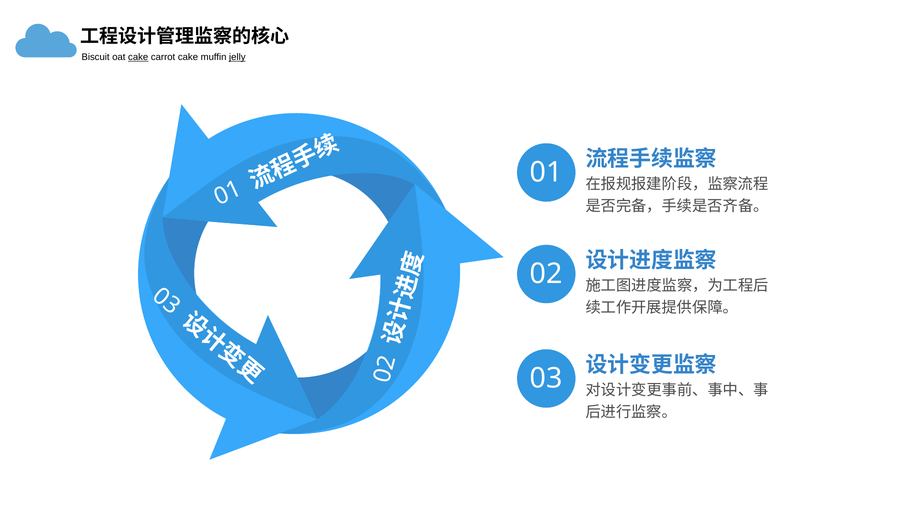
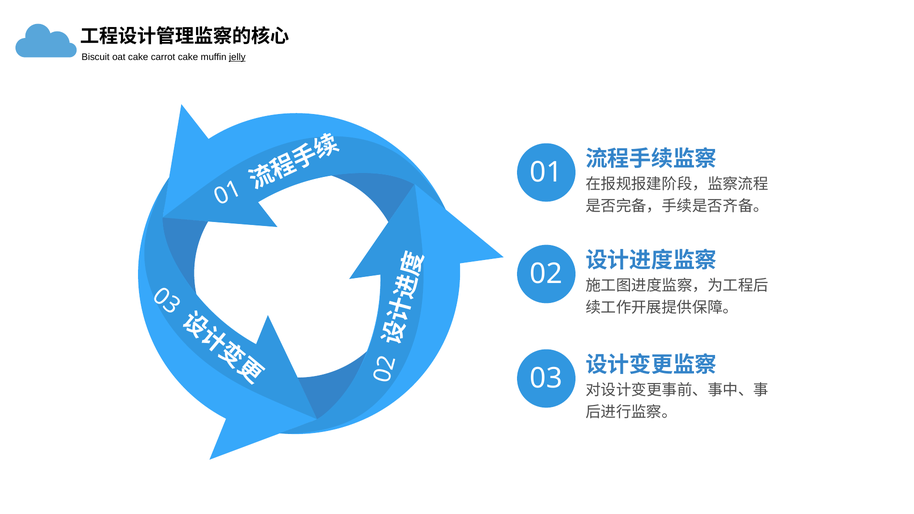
cake underline: present -> none (138, 57)
